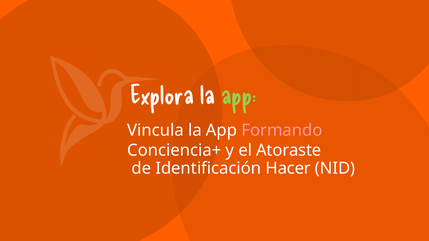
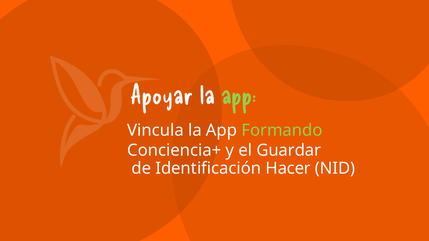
Explora: Explora -> Apoyar (162, 96)
Formando colour: pink -> light green (282, 131)
Atoraste: Atoraste -> Guardar (289, 151)
